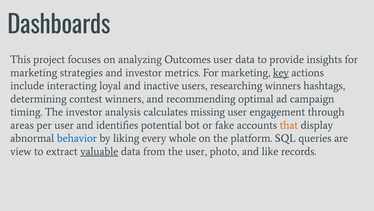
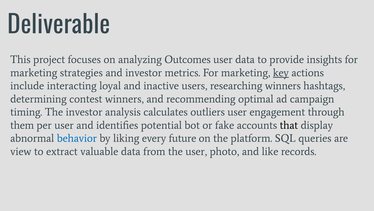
Dashboards: Dashboards -> Deliverable (59, 25)
missing: missing -> outliers (208, 112)
areas: areas -> them (22, 125)
that colour: orange -> black (289, 125)
whole: whole -> future (183, 138)
valuable underline: present -> none (99, 151)
